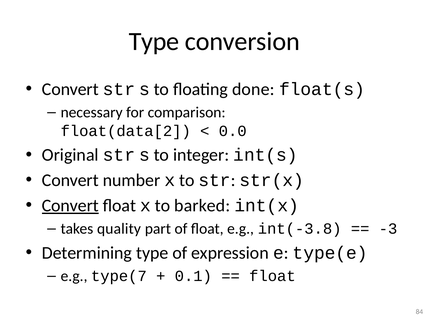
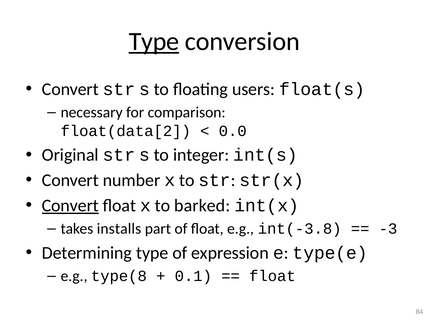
Type underline: none -> present (154, 42)
done: done -> users (253, 89)
quality: quality -> installs (119, 229)
type(7: type(7 -> type(8 (119, 276)
